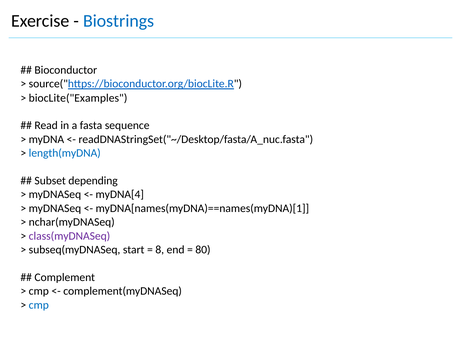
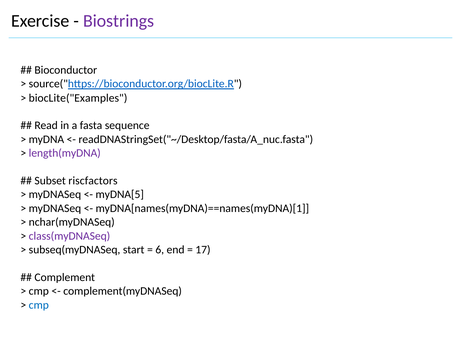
Biostrings colour: blue -> purple (119, 21)
length(myDNA colour: blue -> purple (65, 153)
depending: depending -> riscfactors (93, 181)
myDNA[4: myDNA[4 -> myDNA[5 (120, 195)
8: 8 -> 6 (160, 250)
80: 80 -> 17 (203, 250)
